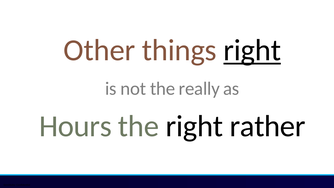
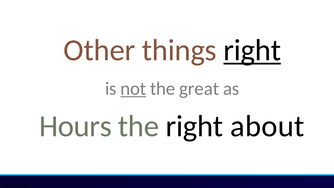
not underline: none -> present (133, 89)
really: really -> great (199, 89)
rather: rather -> about (267, 126)
